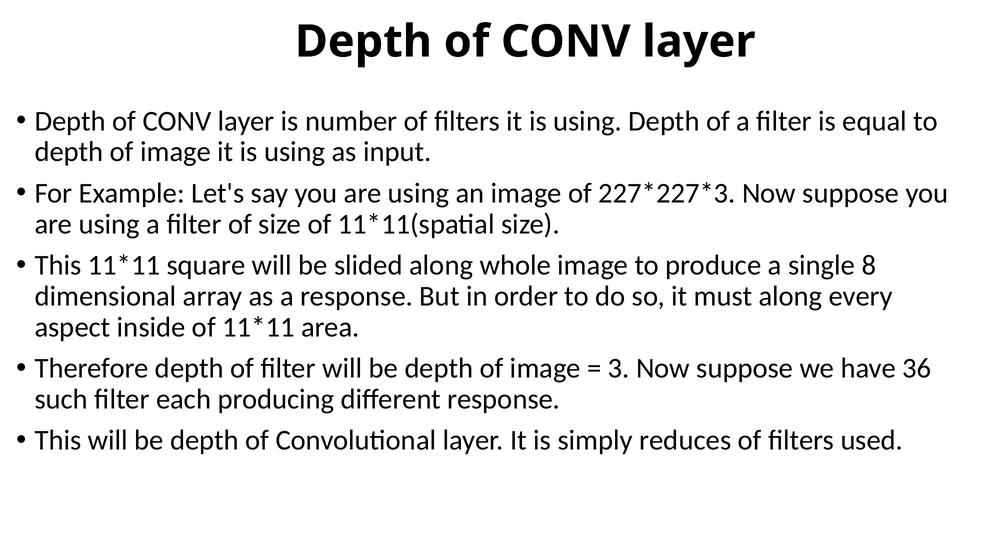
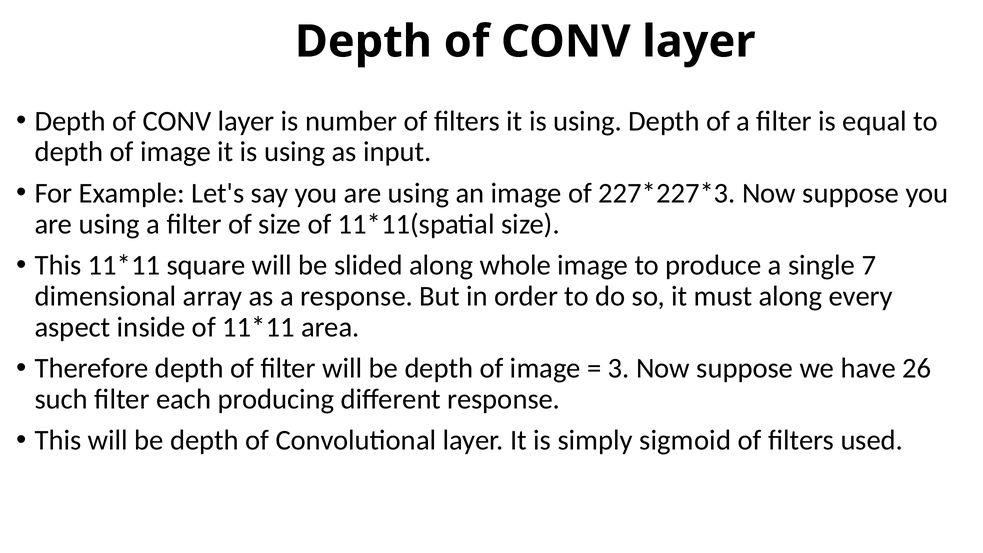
8: 8 -> 7 (869, 265)
36: 36 -> 26 (917, 368)
reduces: reduces -> sigmoid (685, 440)
